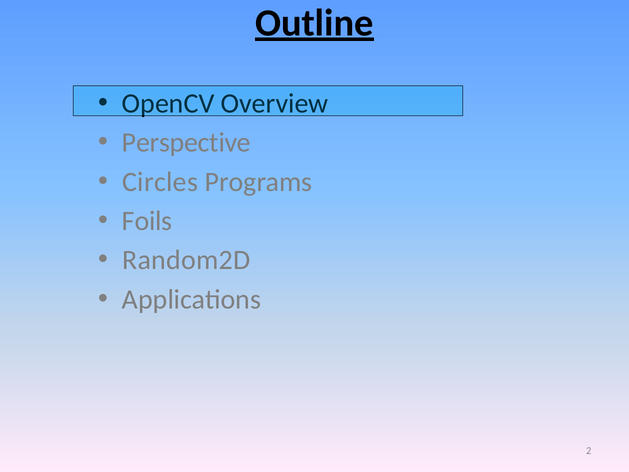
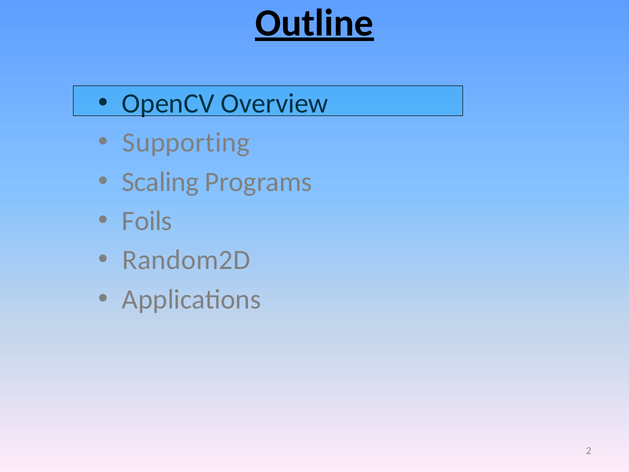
Perspective: Perspective -> Supporting (186, 143)
Circles: Circles -> Scaling (160, 182)
